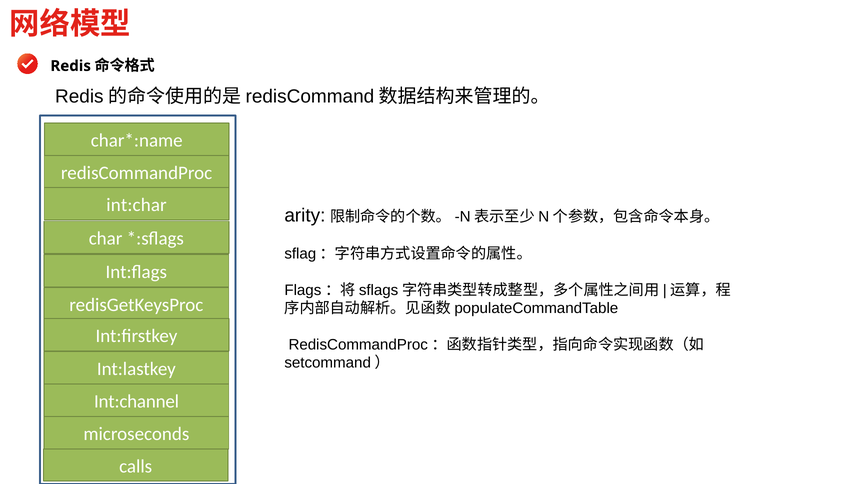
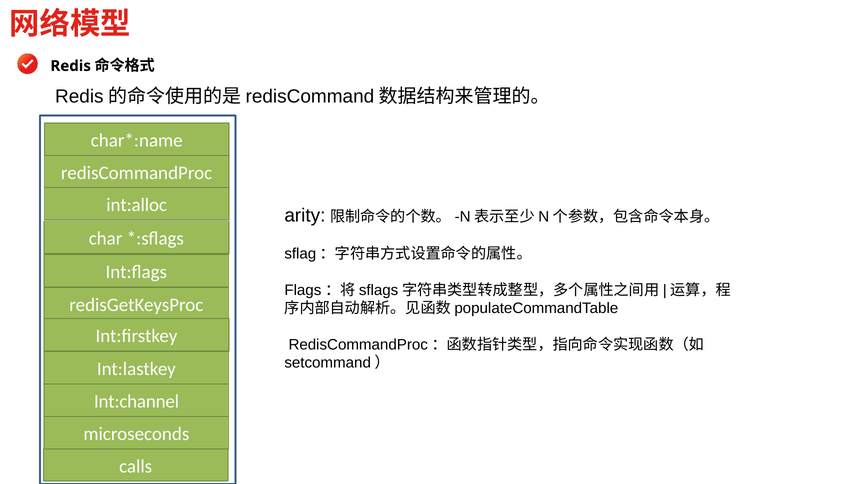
int:char: int:char -> int:alloc (137, 205)
